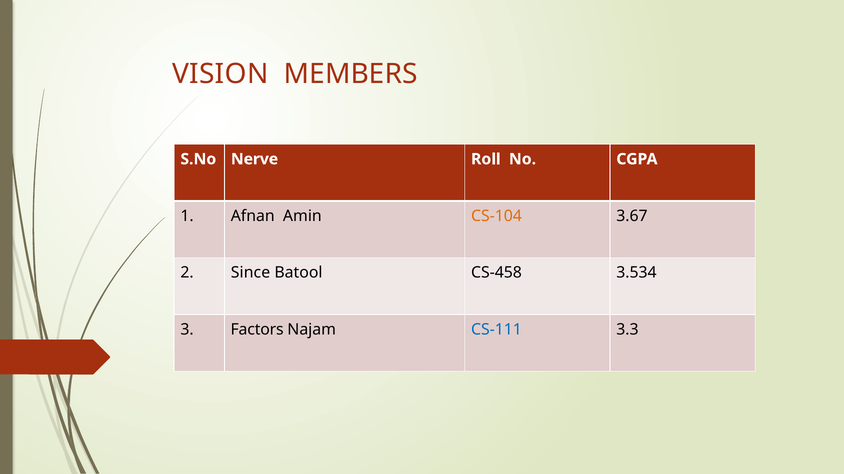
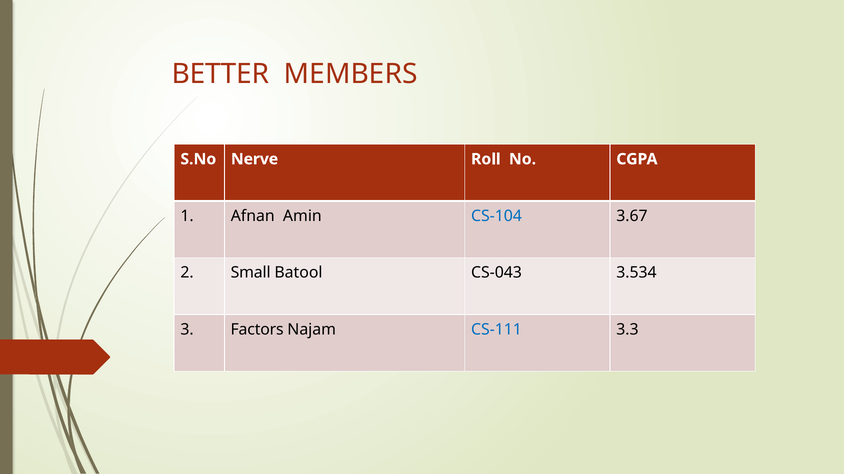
VISION: VISION -> BETTER (221, 74)
CS-104 colour: orange -> blue (496, 216)
Since: Since -> Small (251, 273)
CS-458: CS-458 -> CS-043 (496, 273)
